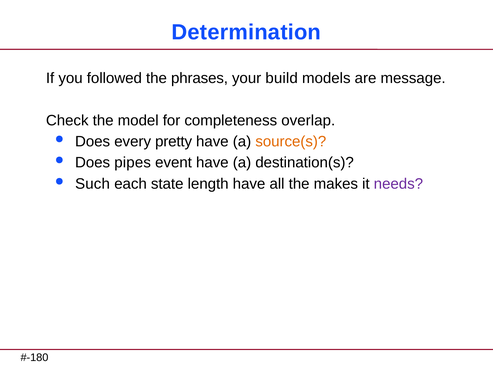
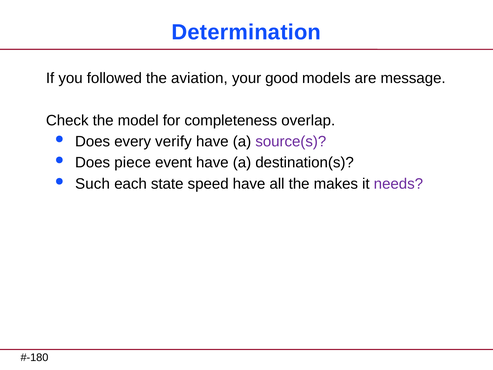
phrases: phrases -> aviation (199, 78)
build: build -> good (282, 78)
pretty: pretty -> verify (173, 141)
source(s colour: orange -> purple (291, 141)
pipes: pipes -> piece (133, 163)
length: length -> speed (208, 184)
